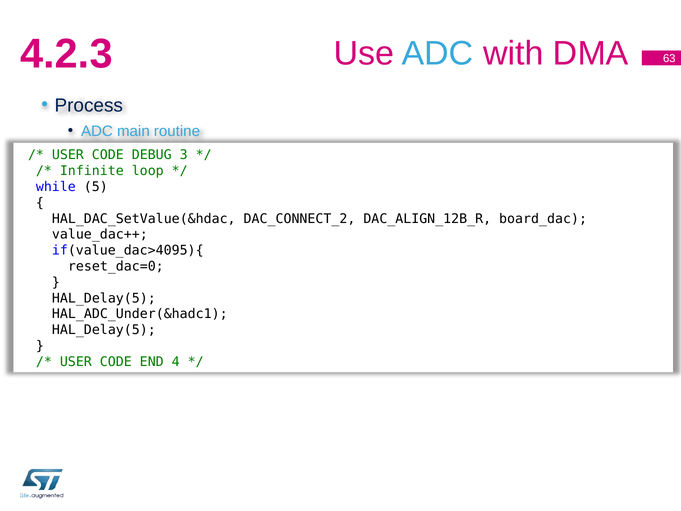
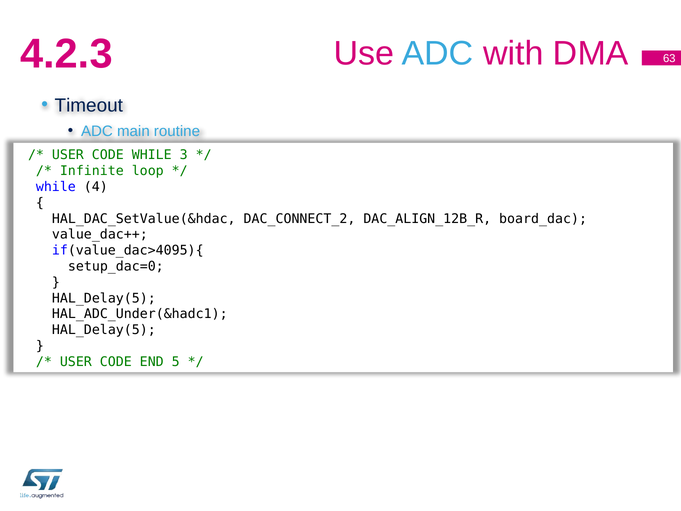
Process: Process -> Timeout (89, 105)
CODE DEBUG: DEBUG -> WHILE (152, 155)
5: 5 -> 4 (96, 187)
reset_dac=0: reset_dac=0 -> setup_dac=0 (116, 266)
4: 4 -> 5 (176, 362)
